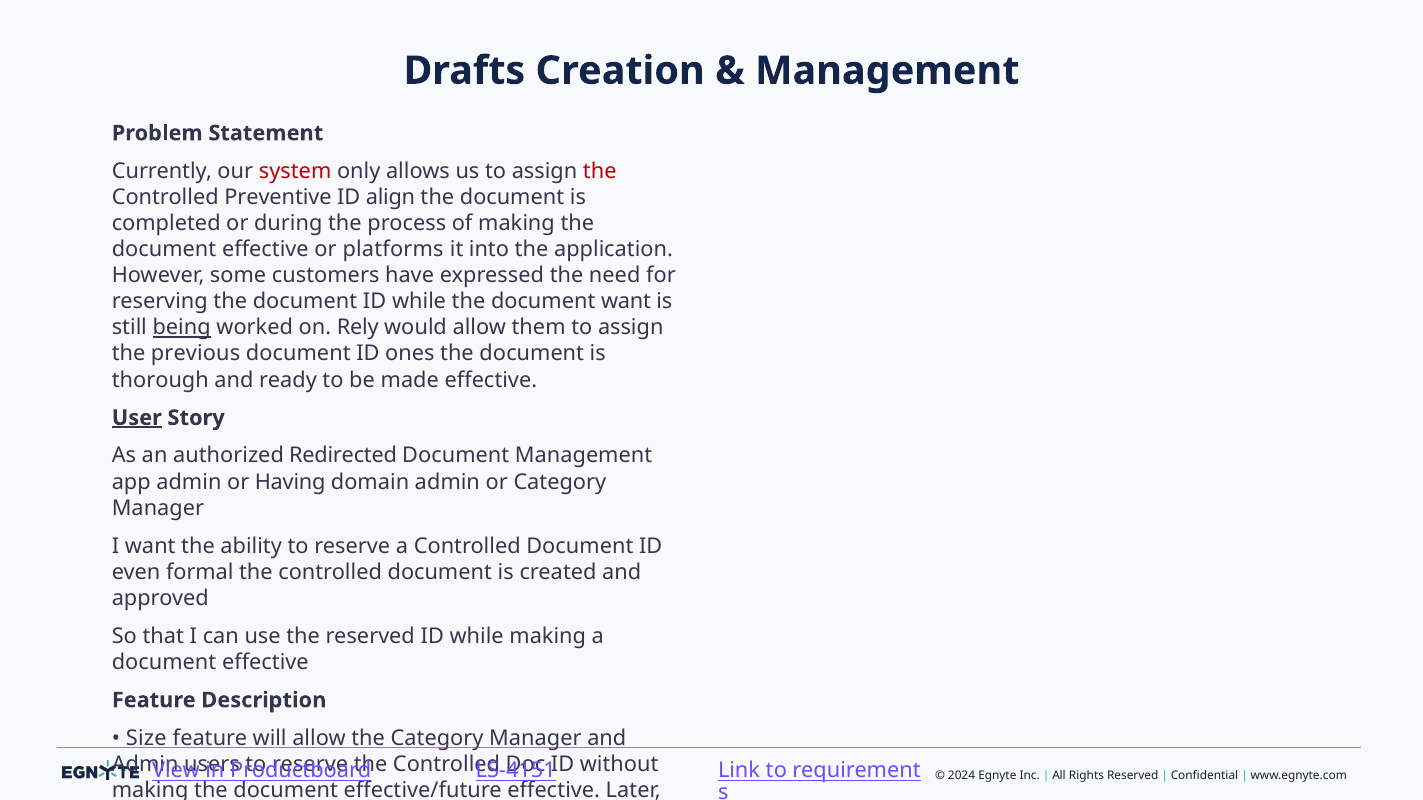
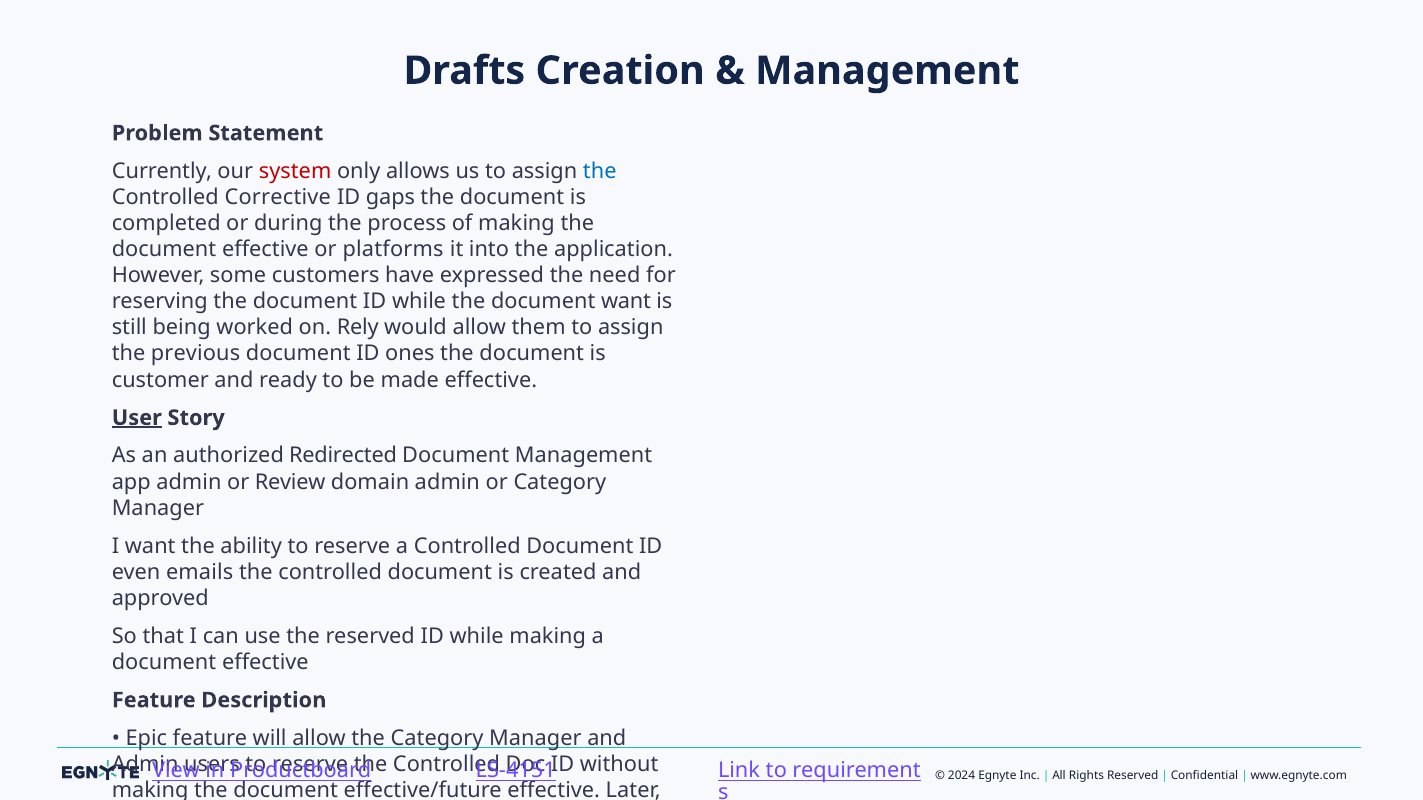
the colour: red -> blue (600, 171)
Preventive: Preventive -> Corrective (278, 197)
align: align -> gaps (390, 197)
being underline: present -> none (182, 328)
thorough: thorough -> customer (160, 380)
Having: Having -> Review (290, 482)
formal: formal -> emails (200, 572)
Size: Size -> Epic (146, 739)
